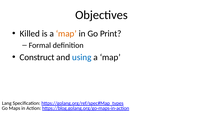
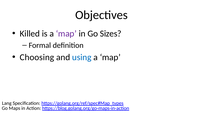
map colour: orange -> purple (66, 34)
Print: Print -> Sizes (111, 34)
Construct: Construct -> Choosing (37, 57)
